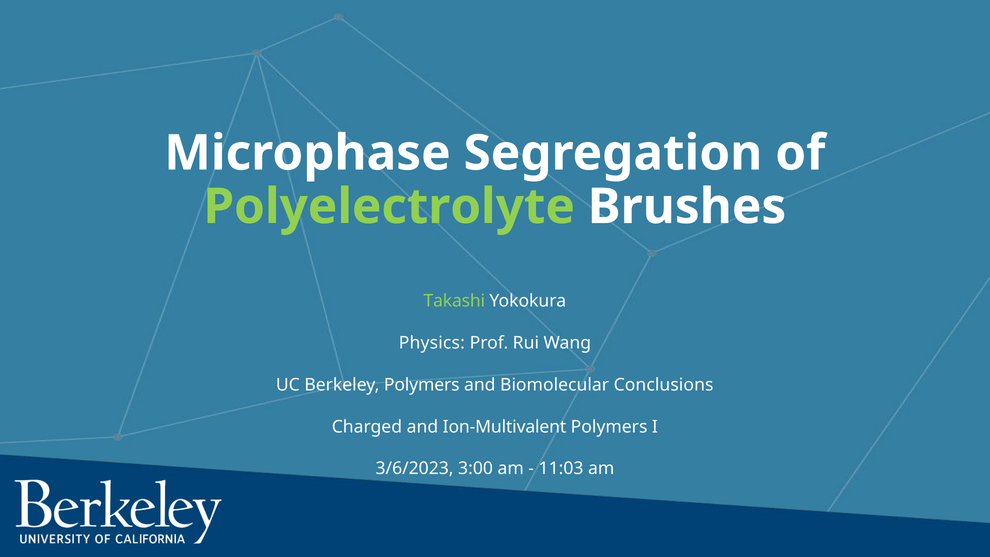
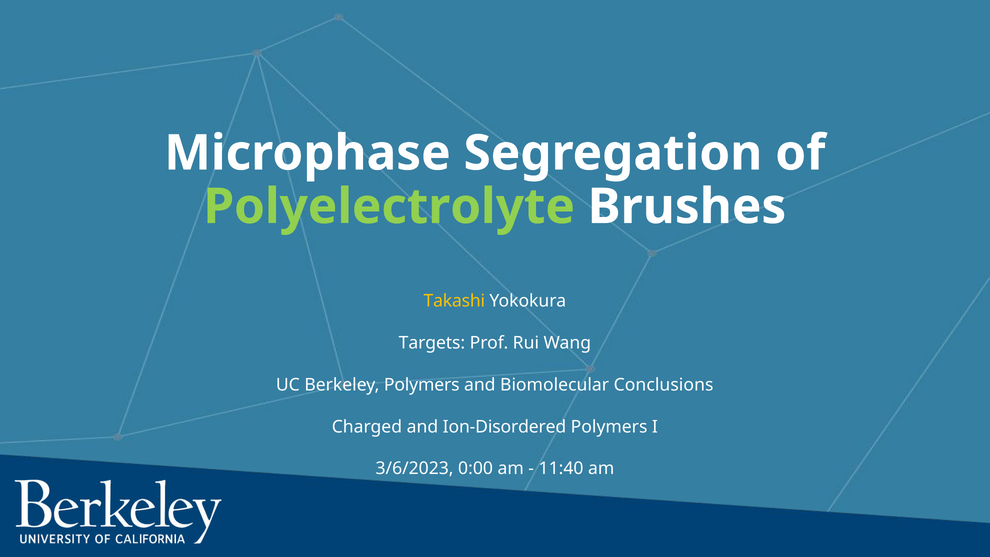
Takashi colour: light green -> yellow (454, 301)
Physics: Physics -> Targets (432, 343)
Ion-Multivalent: Ion-Multivalent -> Ion-Disordered (504, 427)
3:00: 3:00 -> 0:00 (476, 469)
11:03: 11:03 -> 11:40 (561, 469)
